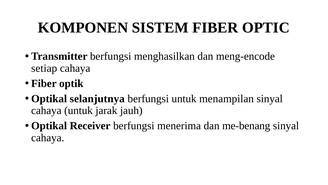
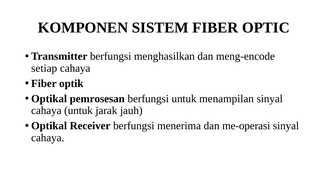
selanjutnya: selanjutnya -> pemrosesan (97, 98)
me-benang: me-benang -> me-operasi (246, 126)
